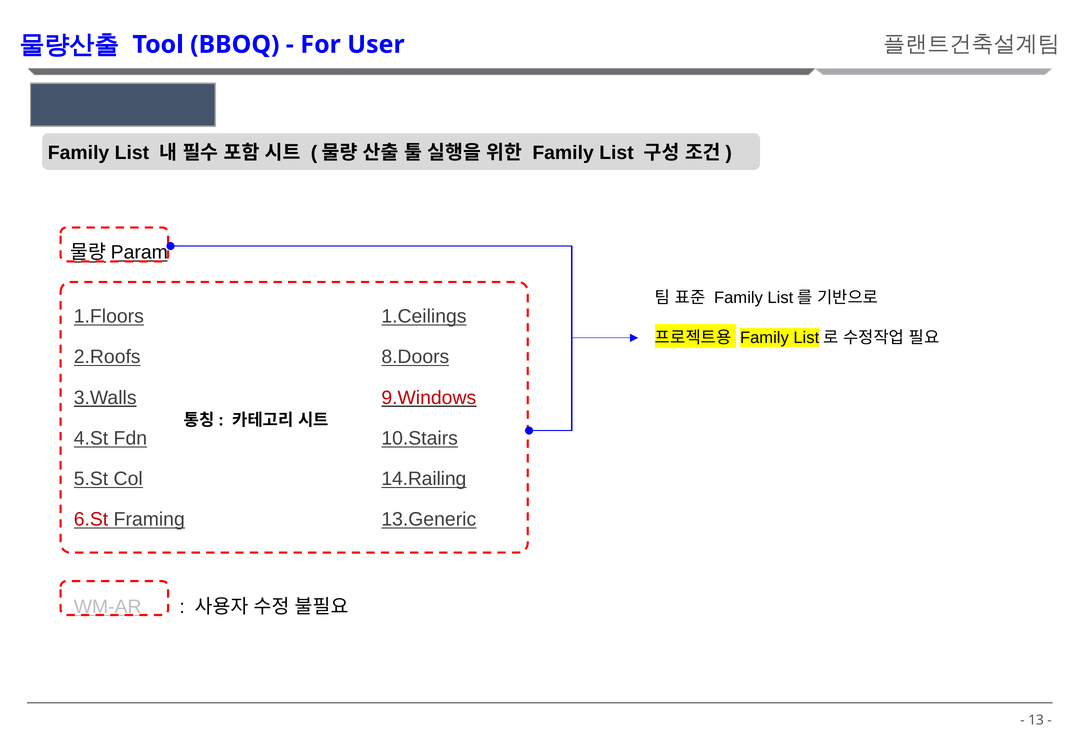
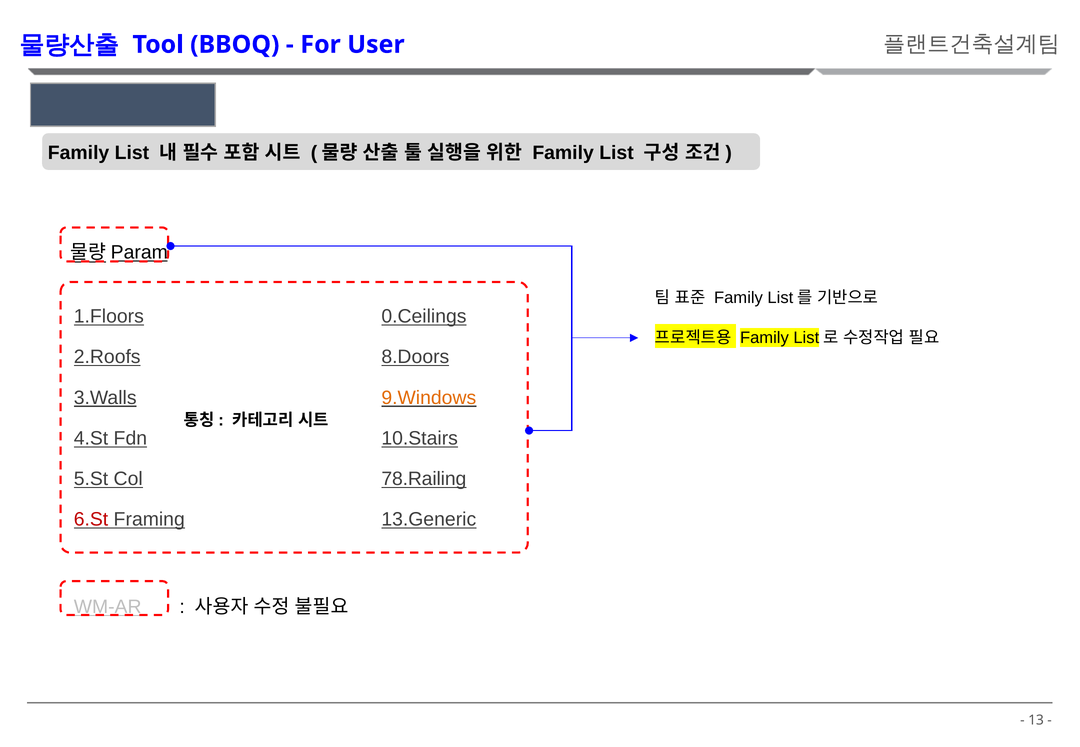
1.Ceilings: 1.Ceilings -> 0.Ceilings (424, 317)
9.Windows colour: red -> orange (429, 398)
14.Railing: 14.Railing -> 78.Railing (424, 479)
